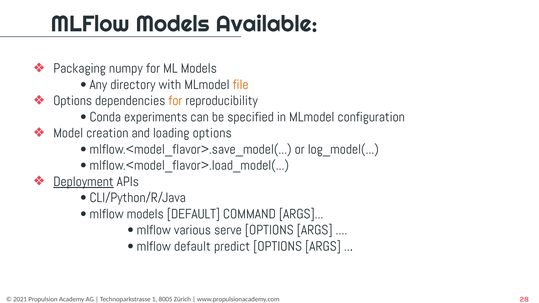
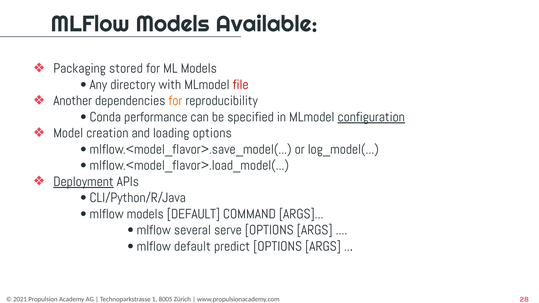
numpy: numpy -> stored (126, 69)
file colour: orange -> red (241, 85)
Options: Options -> Another (73, 101)
experiments: experiments -> performance (156, 117)
configuration underline: none -> present (371, 117)
various: various -> several (192, 230)
